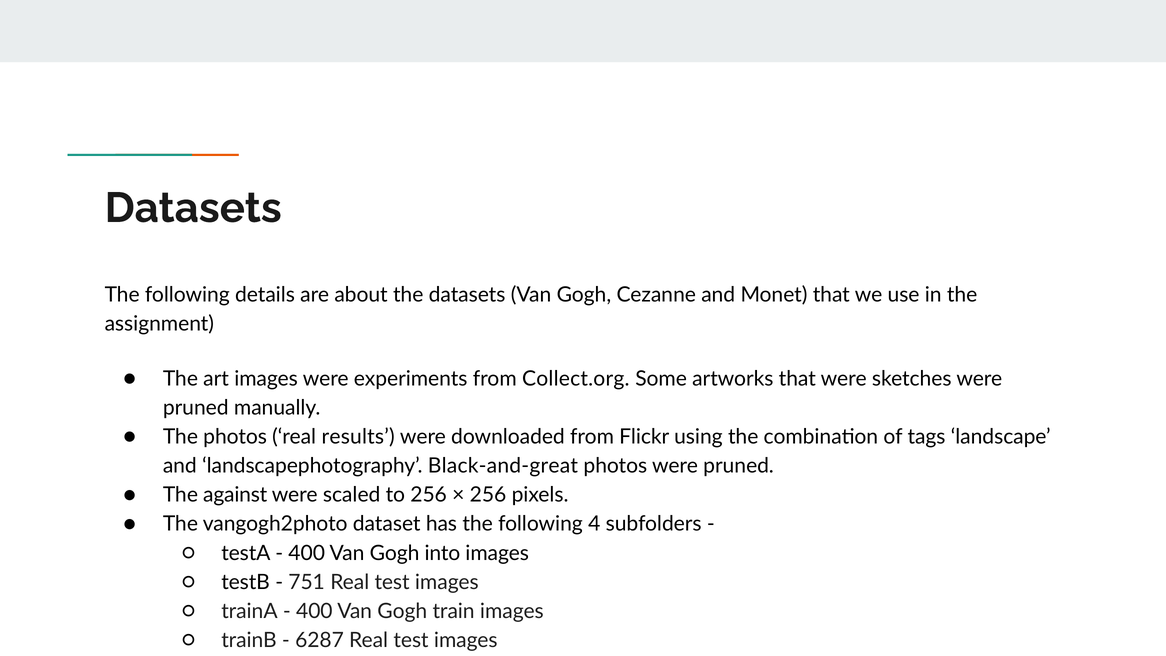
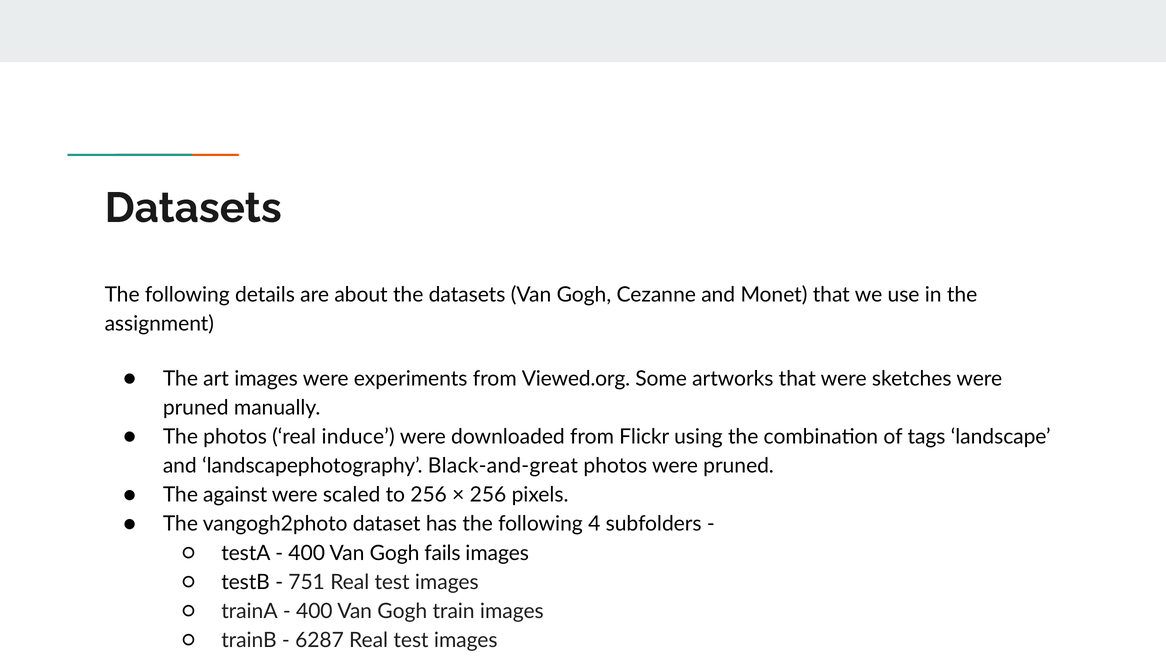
Collect.org: Collect.org -> Viewed.org (576, 379)
results: results -> induce (358, 437)
into: into -> fails (442, 553)
